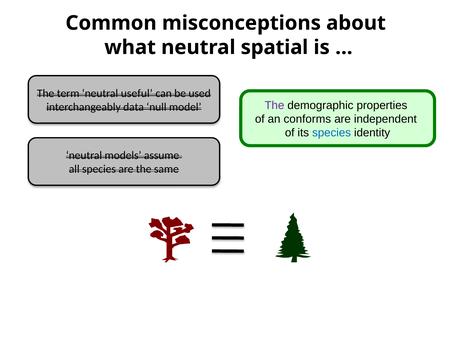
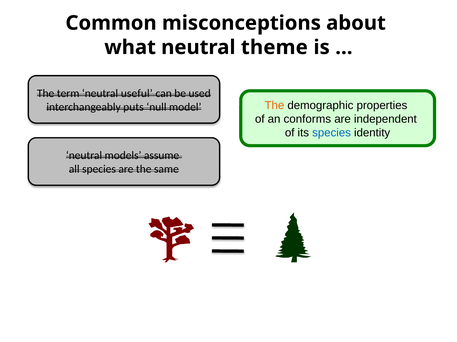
spatial: spatial -> theme (274, 47)
The colour: purple -> orange (274, 106)
data: data -> puts (133, 107)
